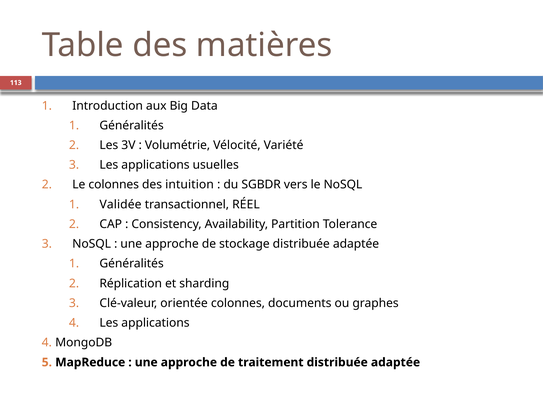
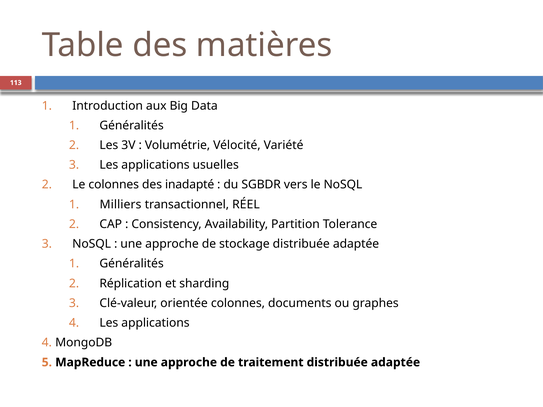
intuition: intuition -> inadapté (190, 185)
Validée: Validée -> Milliers (121, 205)
